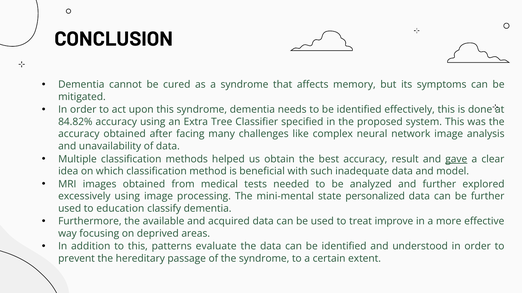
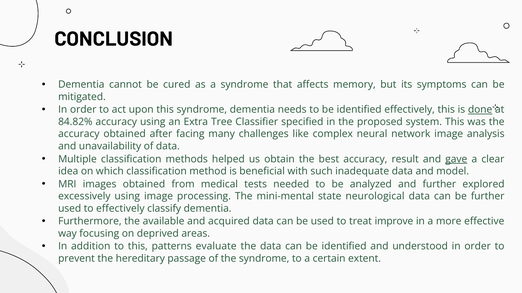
done underline: none -> present (480, 110)
personalized: personalized -> neurological (375, 197)
to education: education -> effectively (120, 209)
